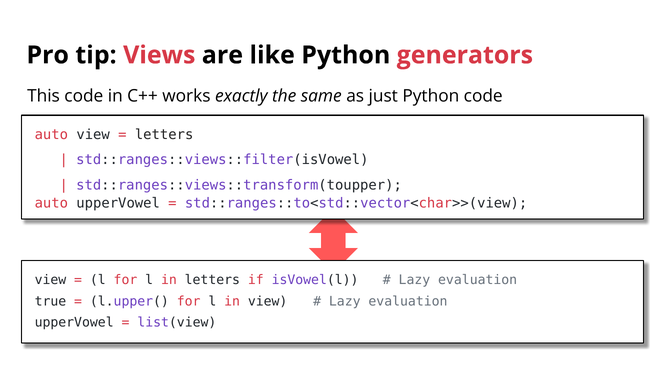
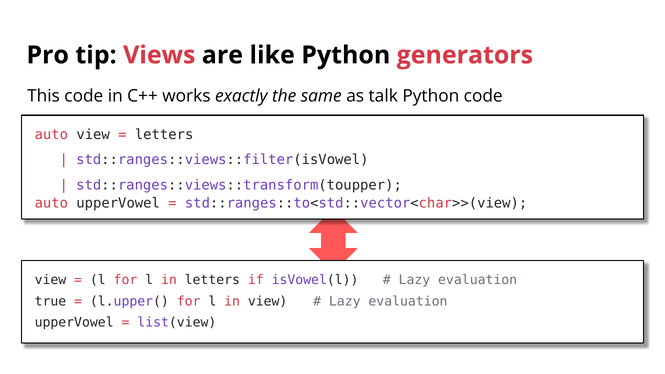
just: just -> talk (383, 96)
